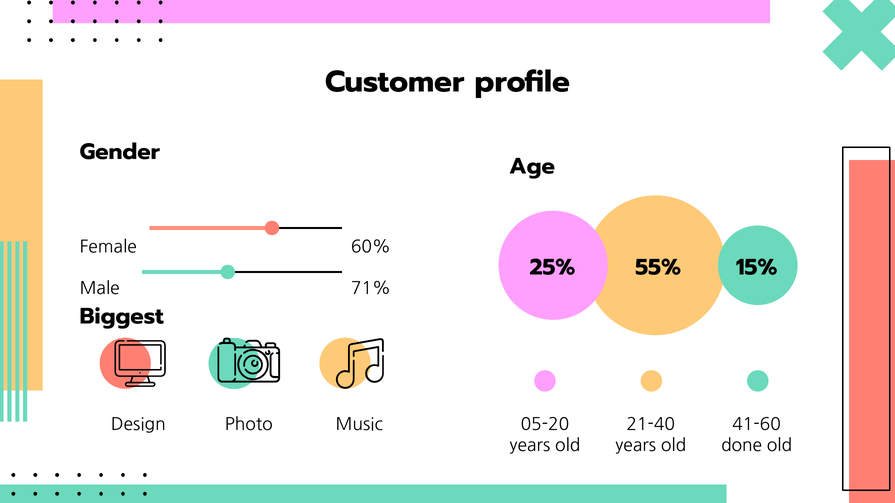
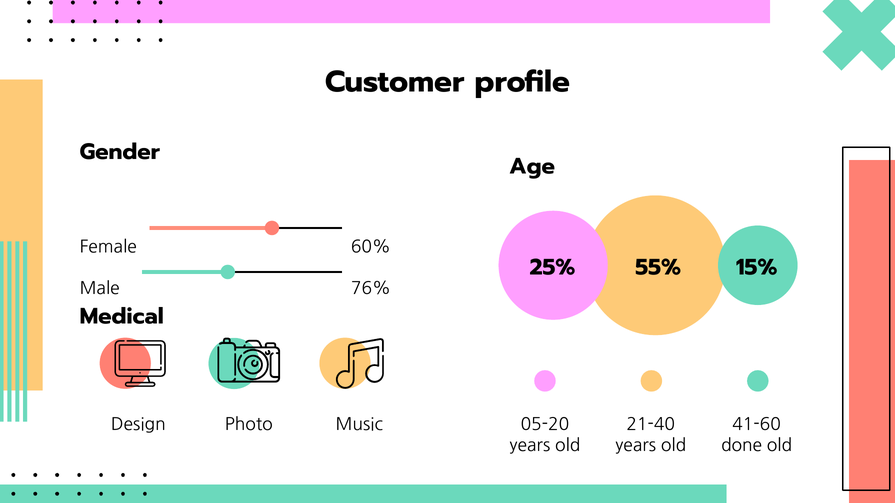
71%: 71% -> 76% (371, 289)
Biggest: Biggest -> Medical (122, 317)
